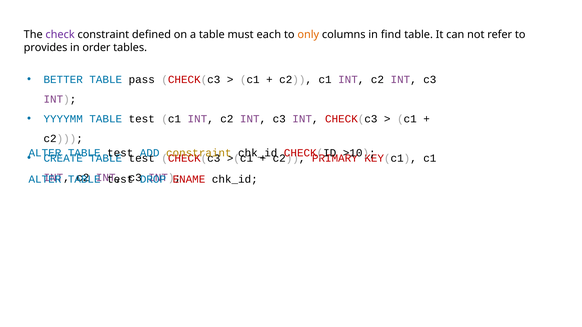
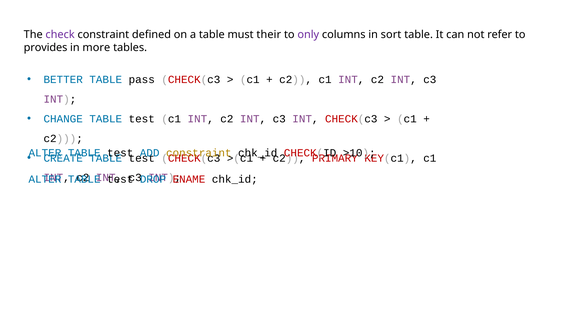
each: each -> their (269, 35)
only colour: orange -> purple (308, 35)
find: find -> sort (391, 35)
order: order -> more (96, 48)
YYYYMM: YYYYMM -> CHANGE (63, 119)
